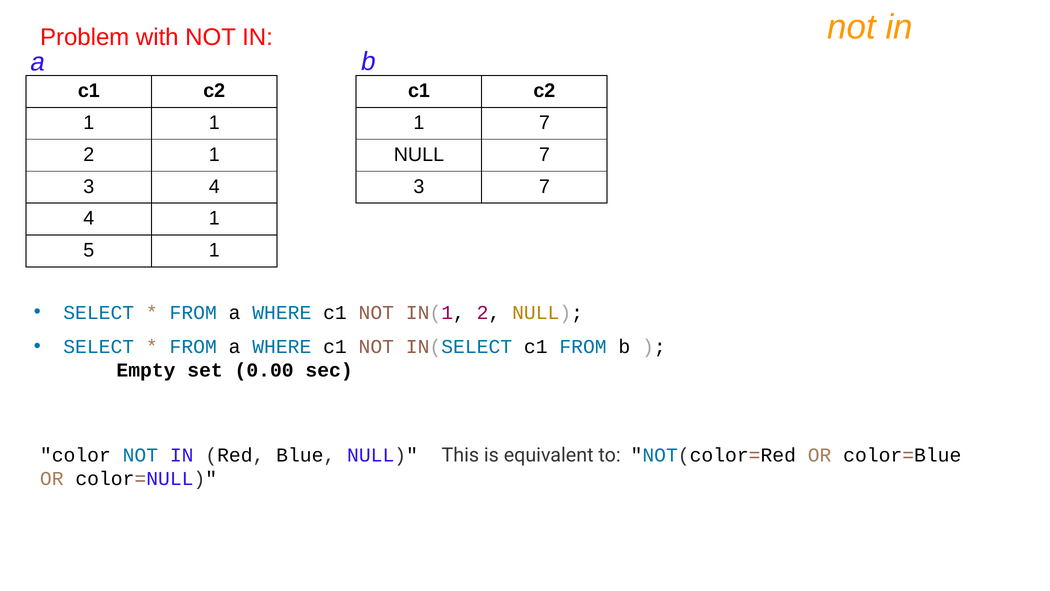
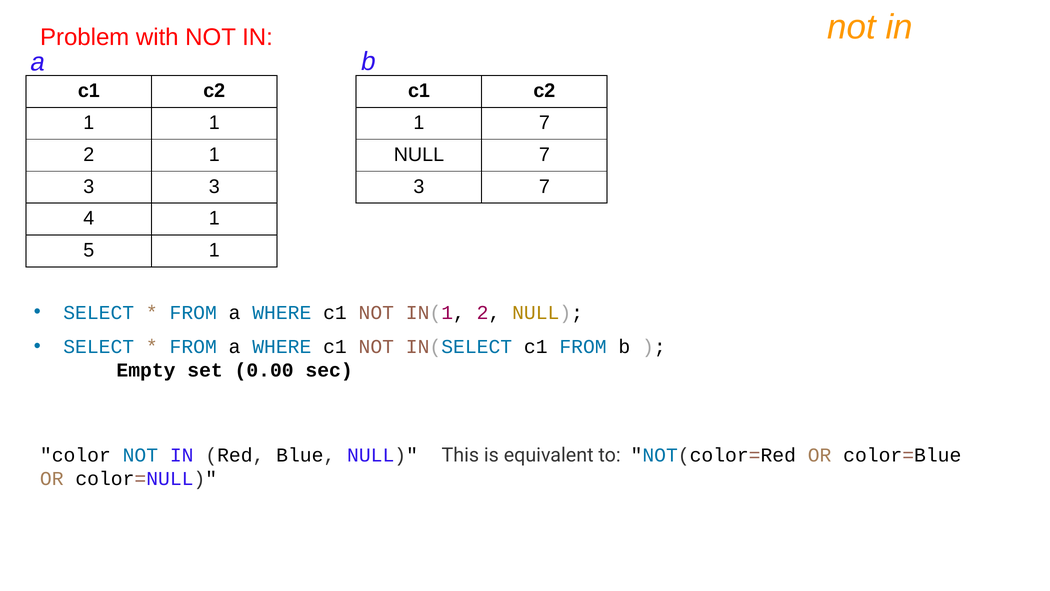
3 4: 4 -> 3 (214, 186)
